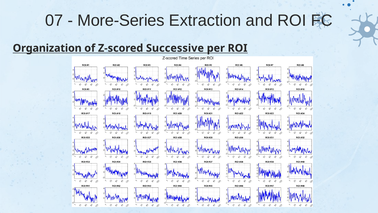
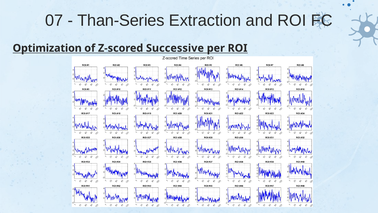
More-Series: More-Series -> Than-Series (121, 20)
Organization: Organization -> Optimization (47, 48)
